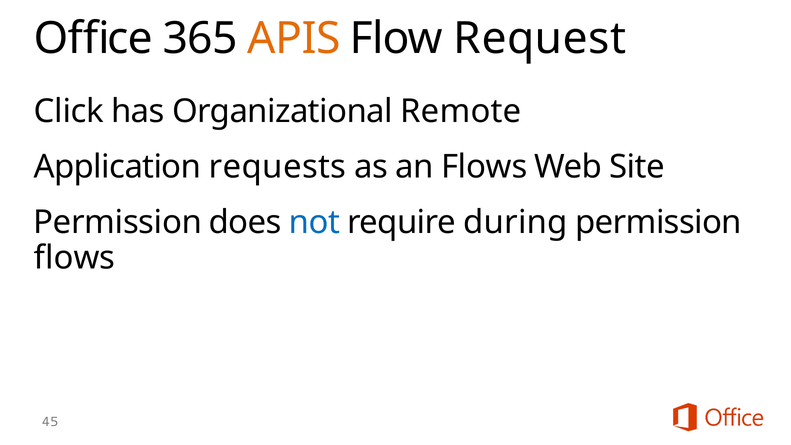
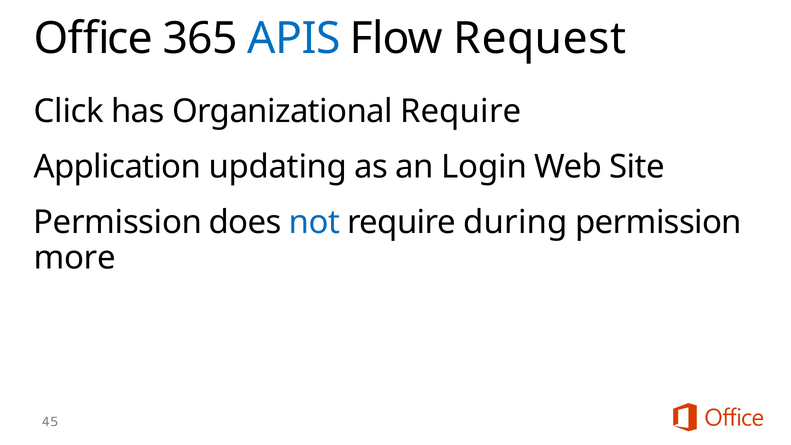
APIS colour: orange -> blue (294, 39)
Organizational Remote: Remote -> Require (461, 112)
requests: requests -> updating (278, 167)
an Flows: Flows -> Login (484, 167)
flows: flows -> more (75, 258)
